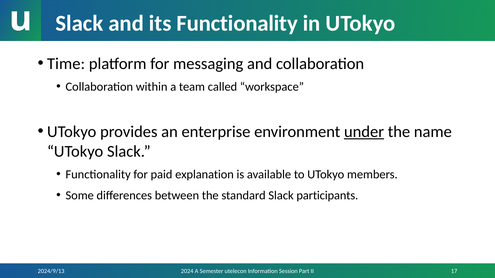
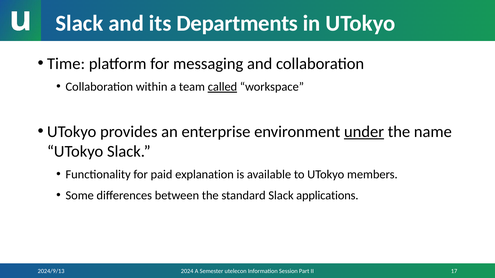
its Functionality: Functionality -> Departments (237, 23)
called underline: none -> present (222, 87)
participants: participants -> applications (327, 196)
